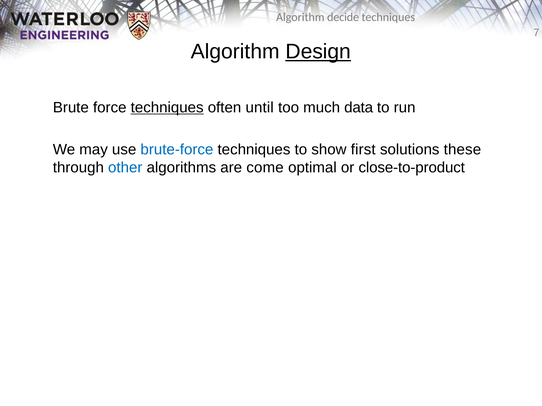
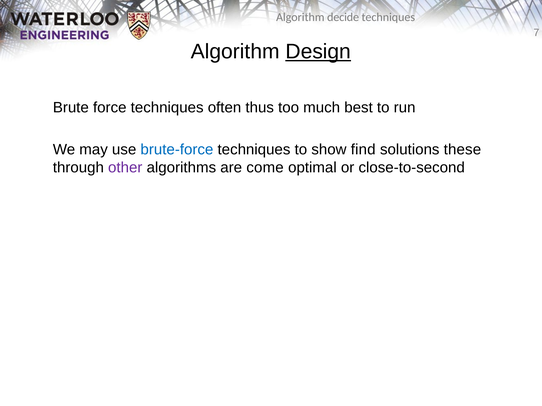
techniques underline: present -> none (167, 108)
until: until -> thus (260, 108)
data: data -> best (359, 108)
first: first -> find (363, 150)
other colour: blue -> purple (125, 168)
close-to-product: close-to-product -> close-to-second (412, 168)
